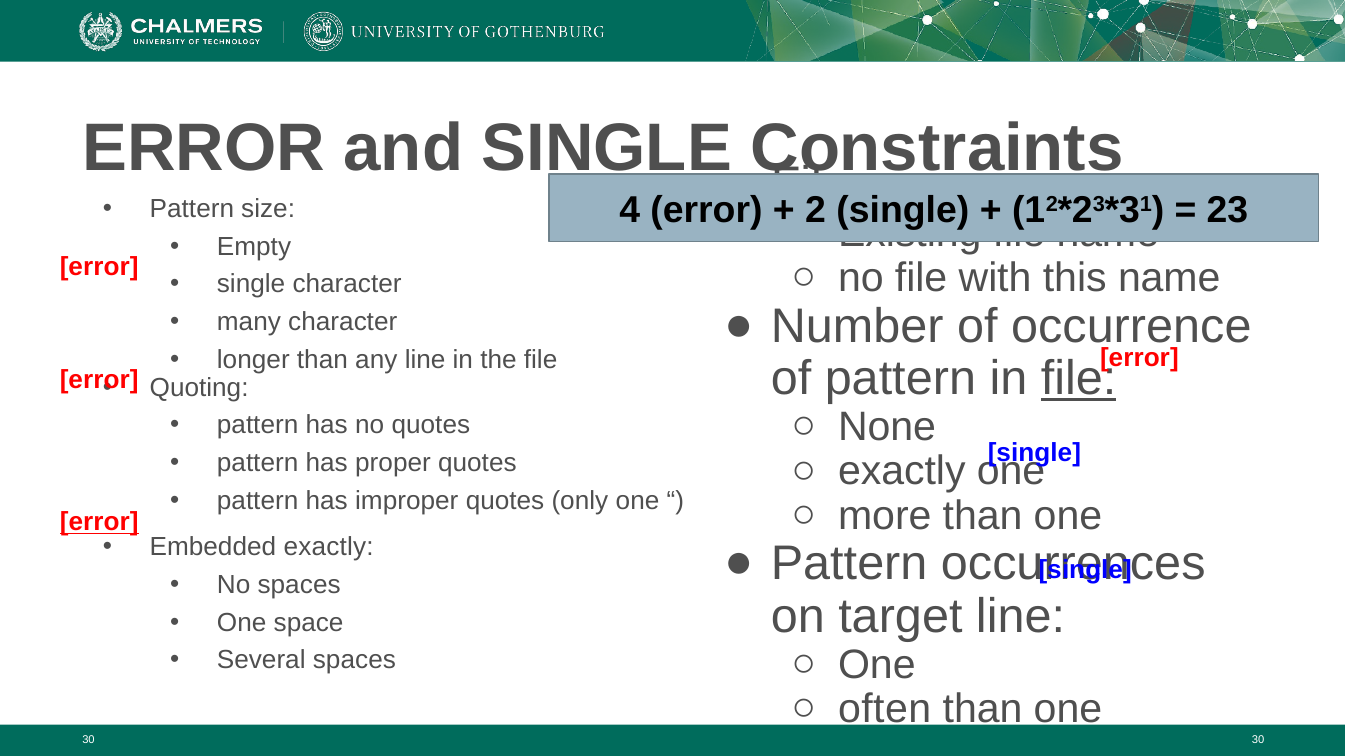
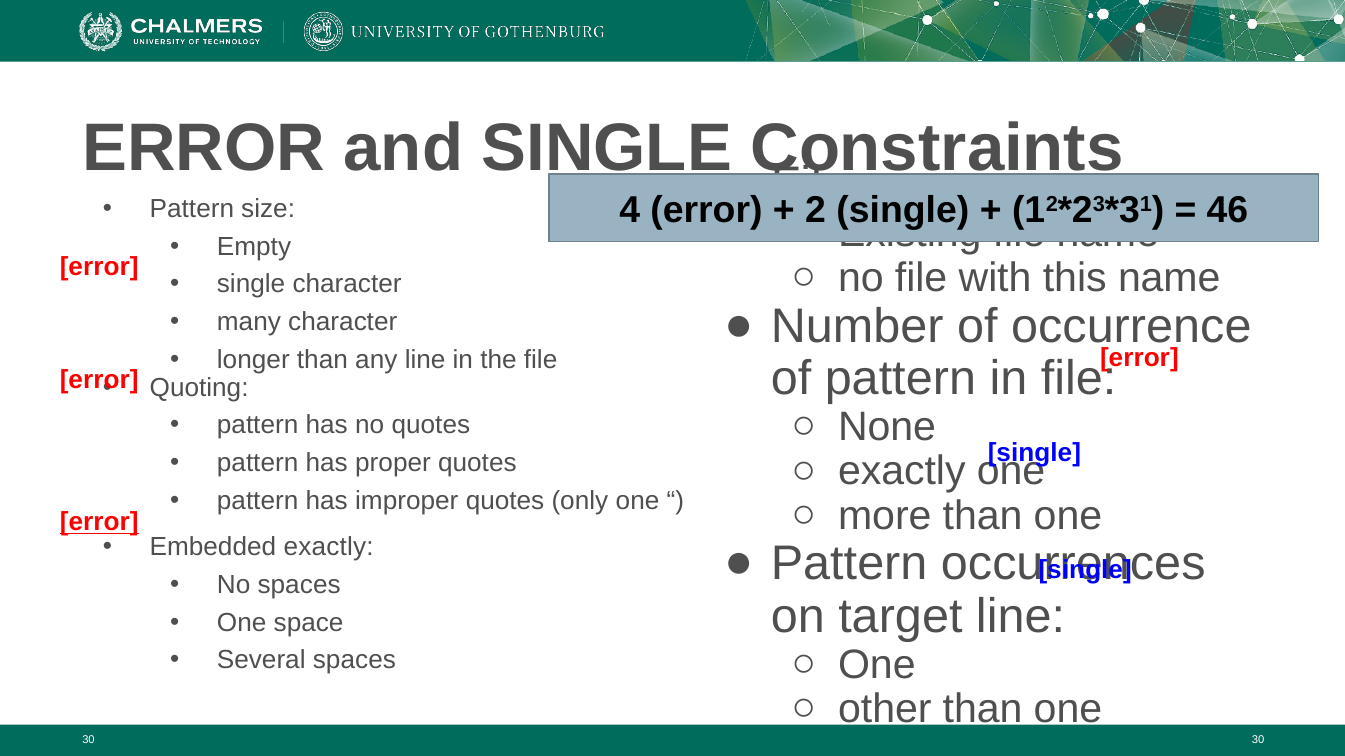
23: 23 -> 46 (1227, 211)
file underline: present -> none (1079, 379)
often: often -> other (885, 709)
